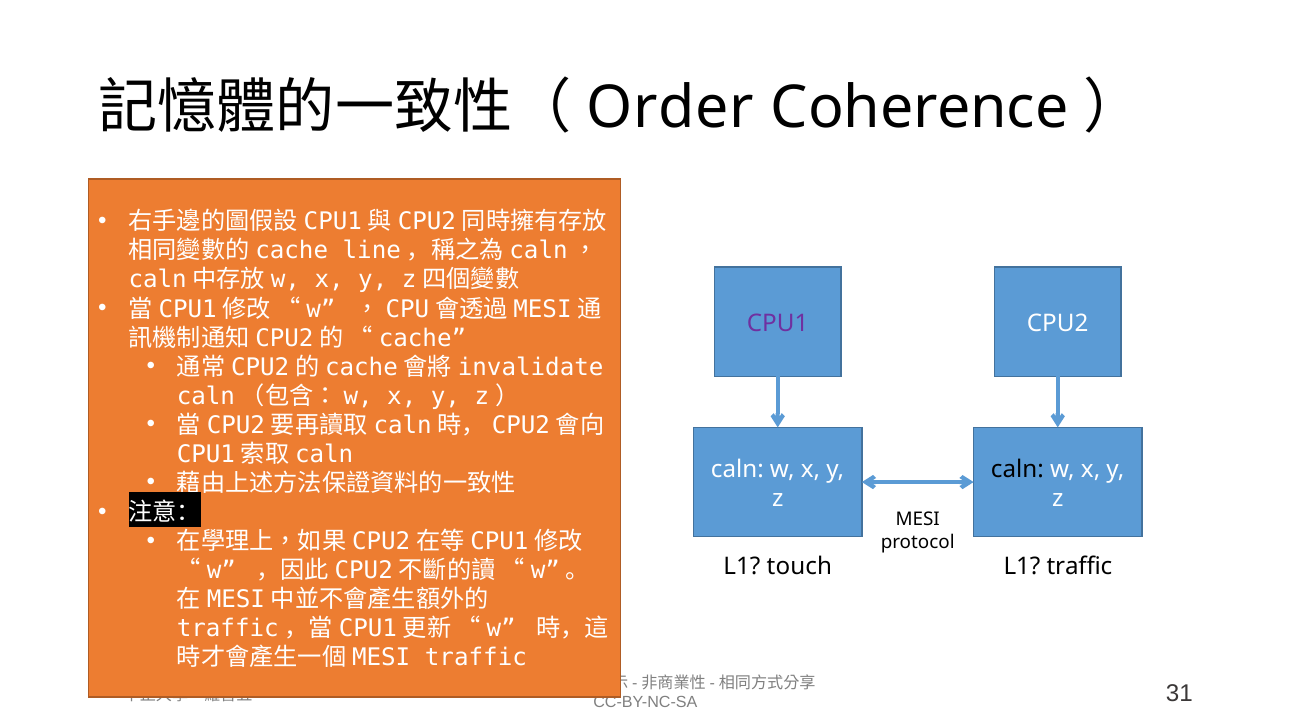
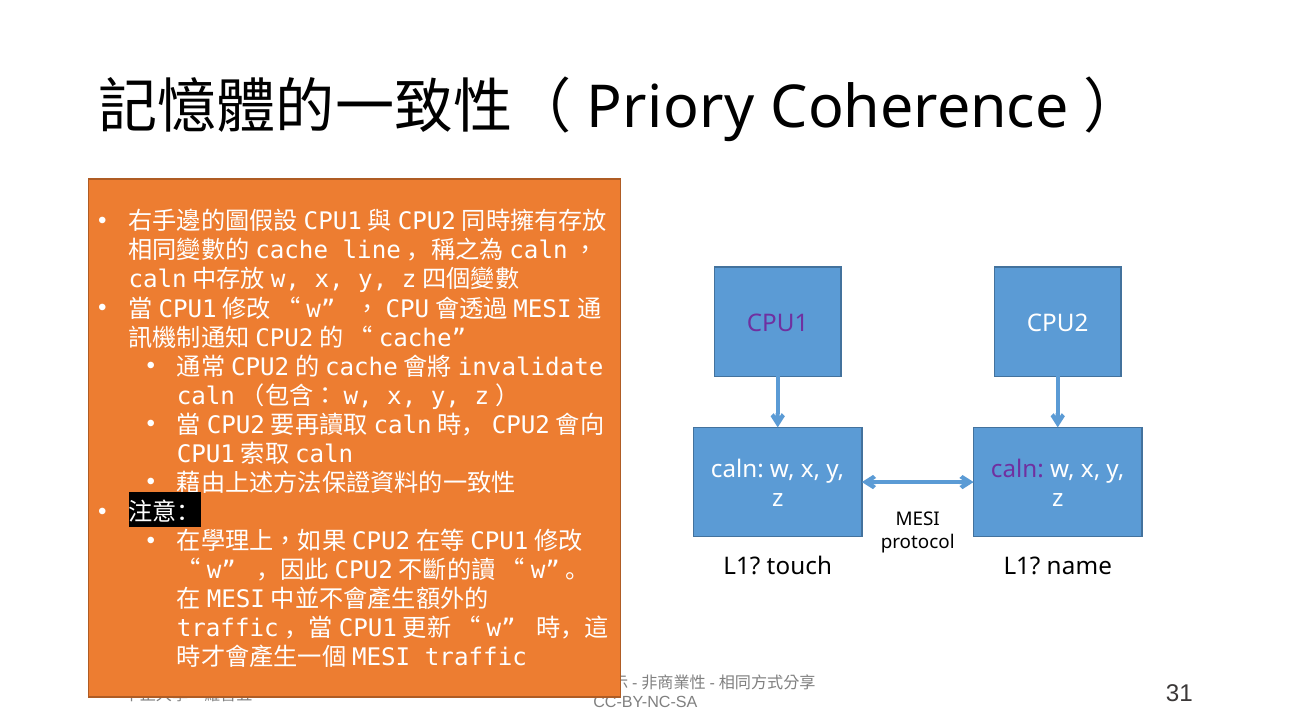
Order: Order -> Priory (671, 108)
caln colour: black -> purple (1017, 469)
L1 traffic: traffic -> name (1079, 567)
